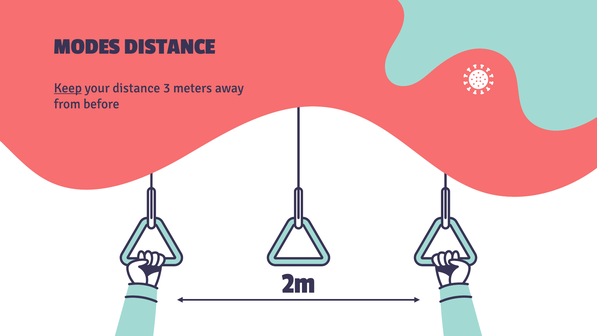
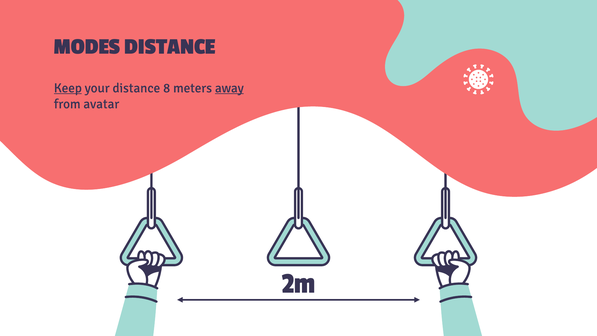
3: 3 -> 8 (167, 88)
away underline: none -> present (229, 88)
before: before -> avatar (101, 104)
